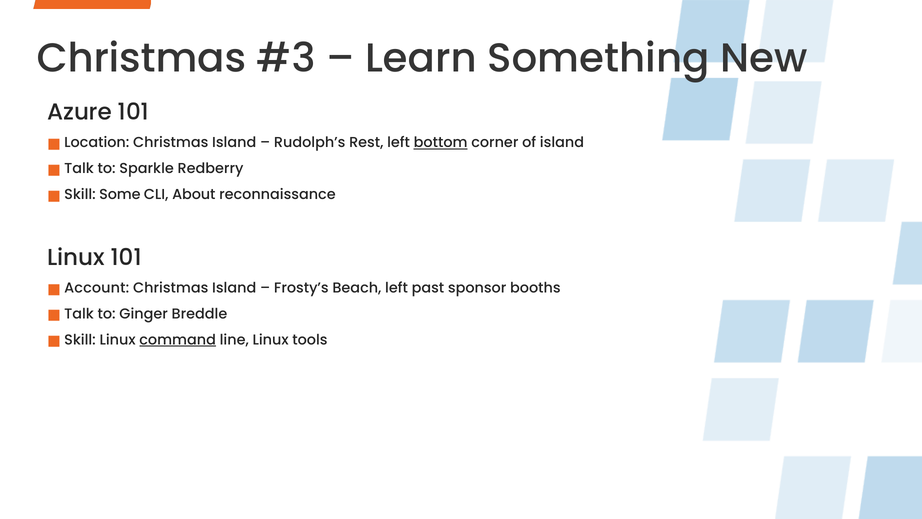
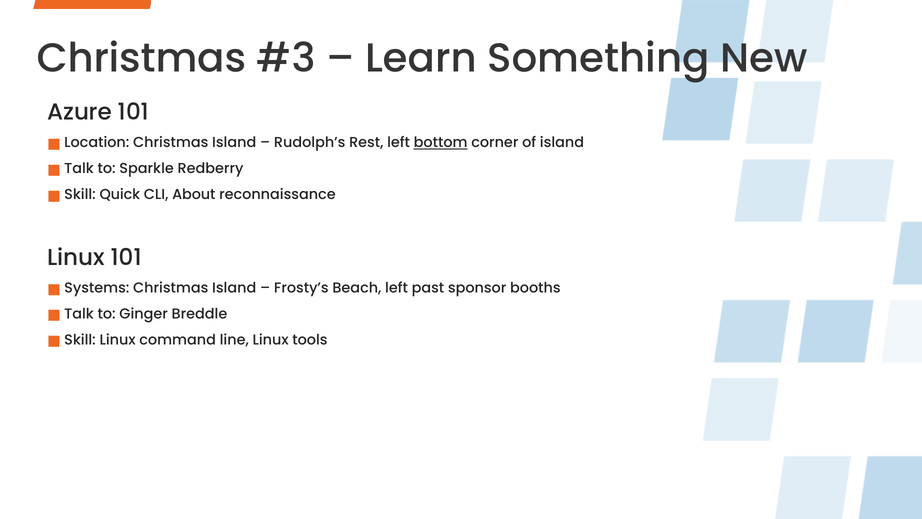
Some: Some -> Quick (120, 194)
Account: Account -> Systems (97, 288)
command underline: present -> none (178, 340)
